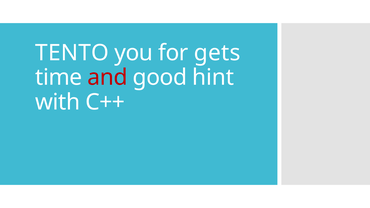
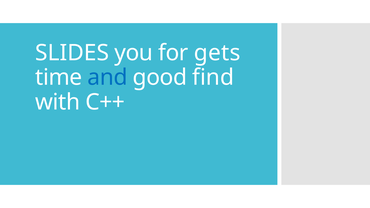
TENTO: TENTO -> SLIDES (72, 53)
and colour: red -> blue (108, 78)
hint: hint -> find (213, 78)
